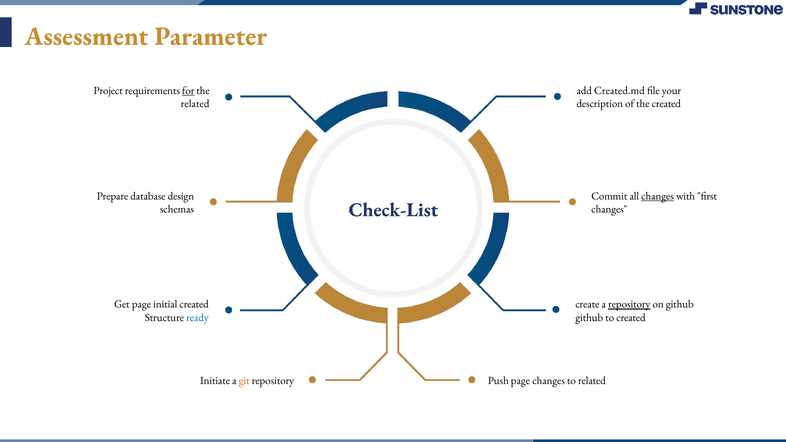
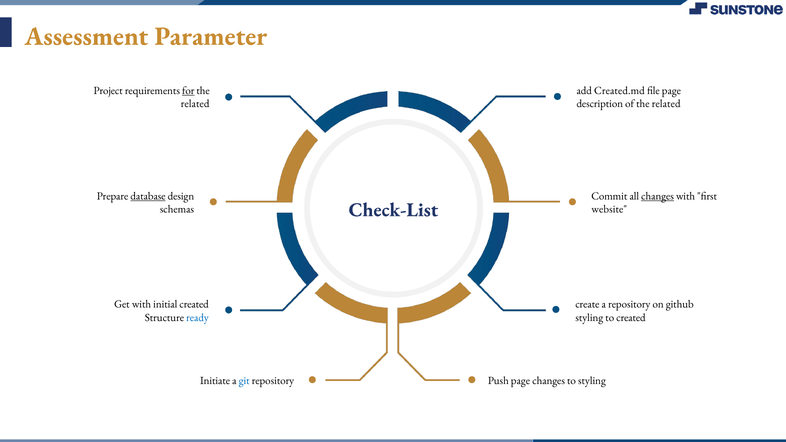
file your: your -> page (671, 91)
of the created: created -> related (666, 104)
database underline: none -> present (148, 196)
changes: changes -> website (609, 209)
Get page: page -> with (141, 304)
repository underline: present -> none (629, 304)
github: github -> styling (589, 318)
git colour: orange -> blue (244, 381)
to related: related -> styling (592, 381)
